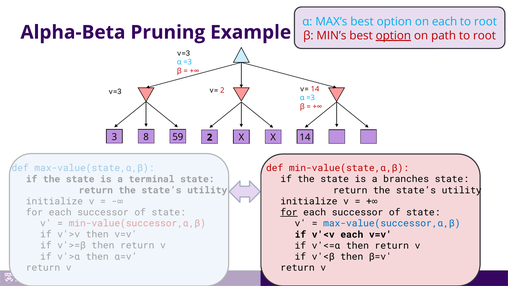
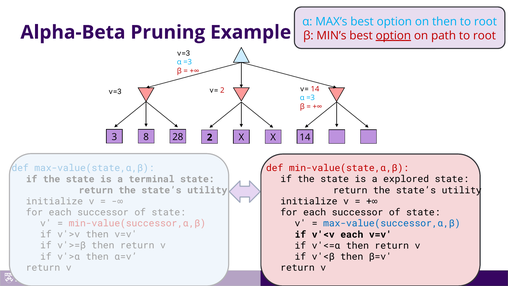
on each: each -> then (445, 22)
59: 59 -> 28 (178, 137)
branches: branches -> explored (406, 179)
for underline: present -> none (289, 212)
